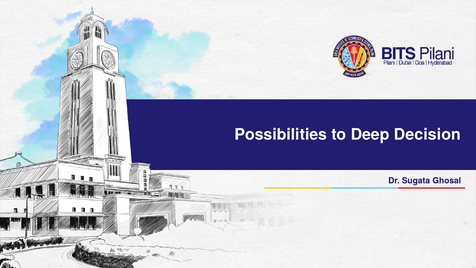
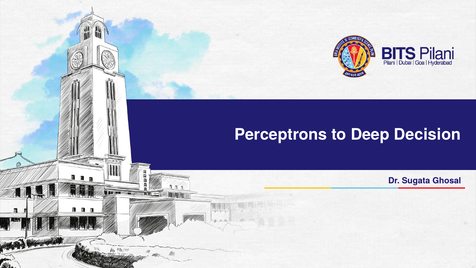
Possibilities: Possibilities -> Perceptrons (281, 134)
